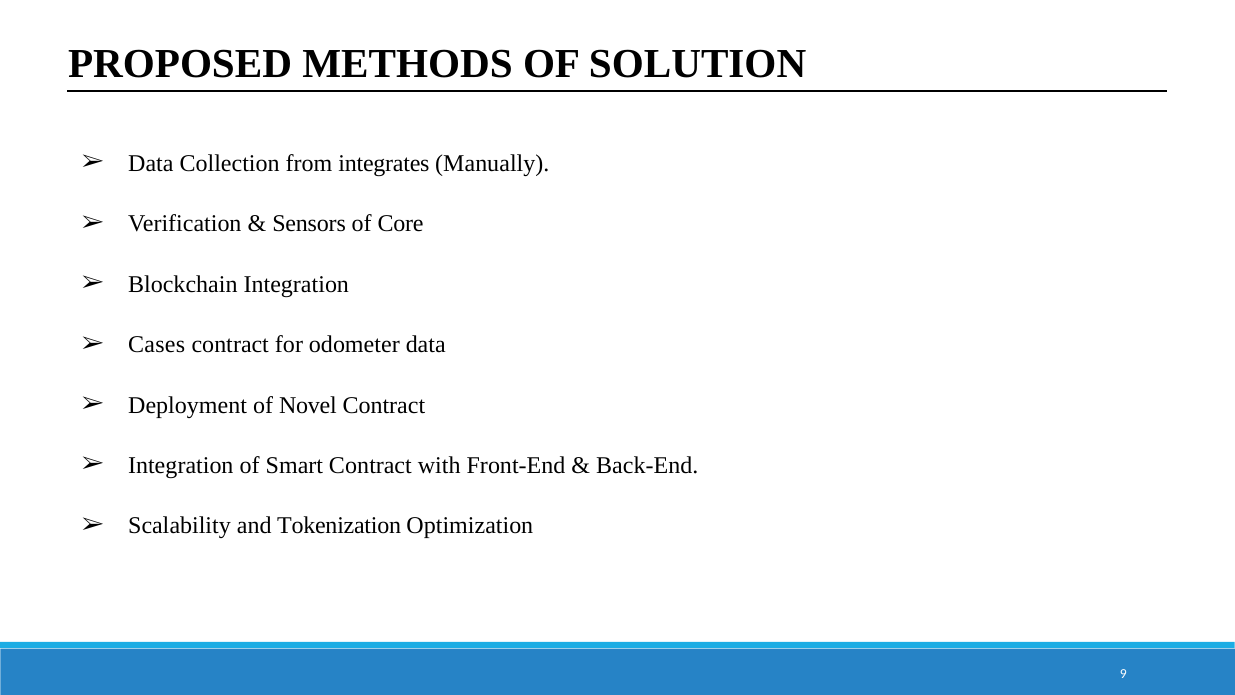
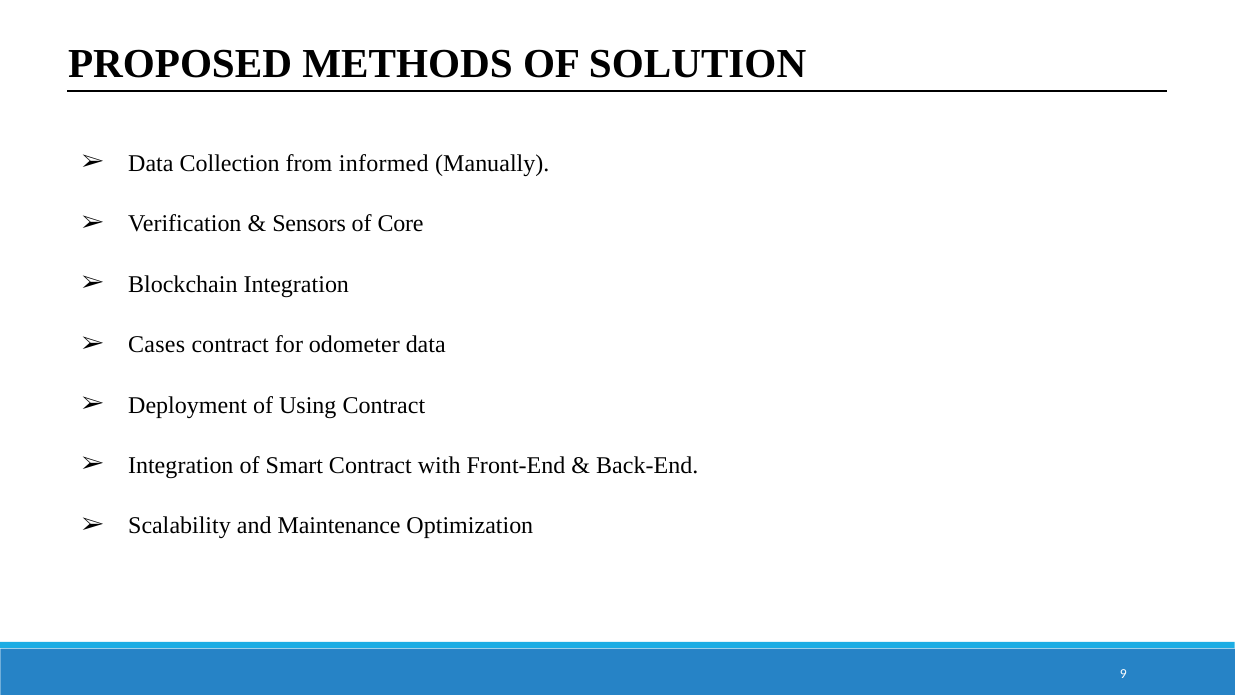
integrates: integrates -> informed (384, 163)
Novel: Novel -> Using (308, 405)
Tokenization: Tokenization -> Maintenance (339, 526)
